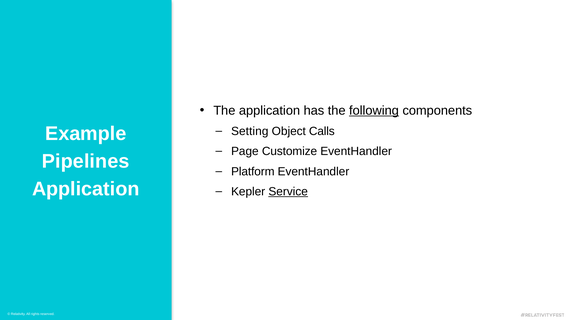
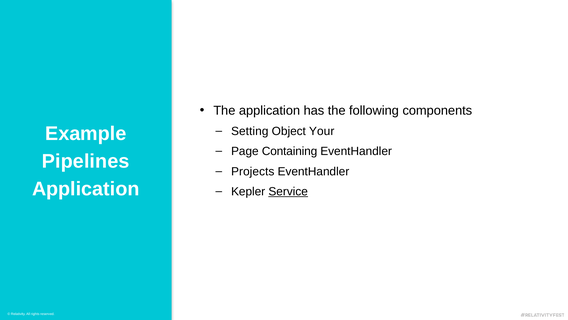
following underline: present -> none (374, 110)
Calls: Calls -> Your (322, 131)
Customize: Customize -> Containing (290, 151)
Platform: Platform -> Projects (253, 171)
